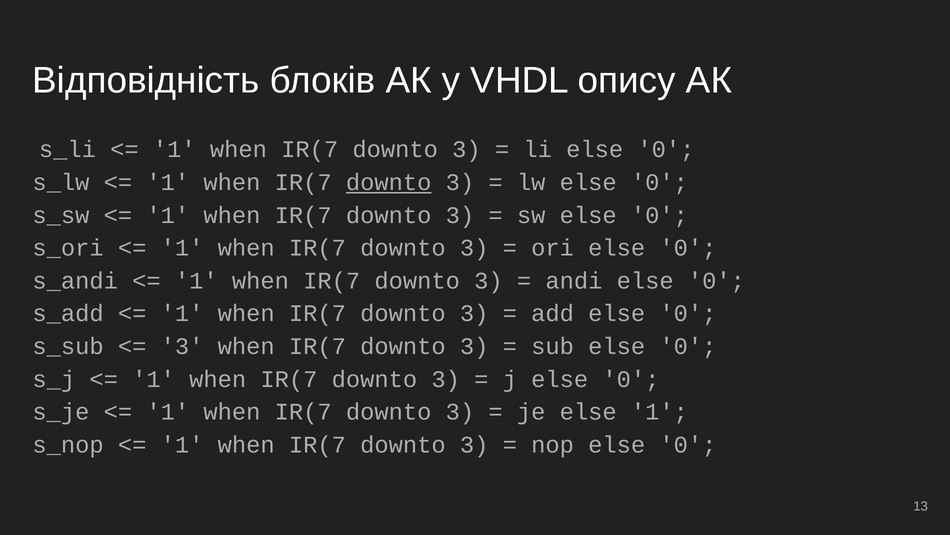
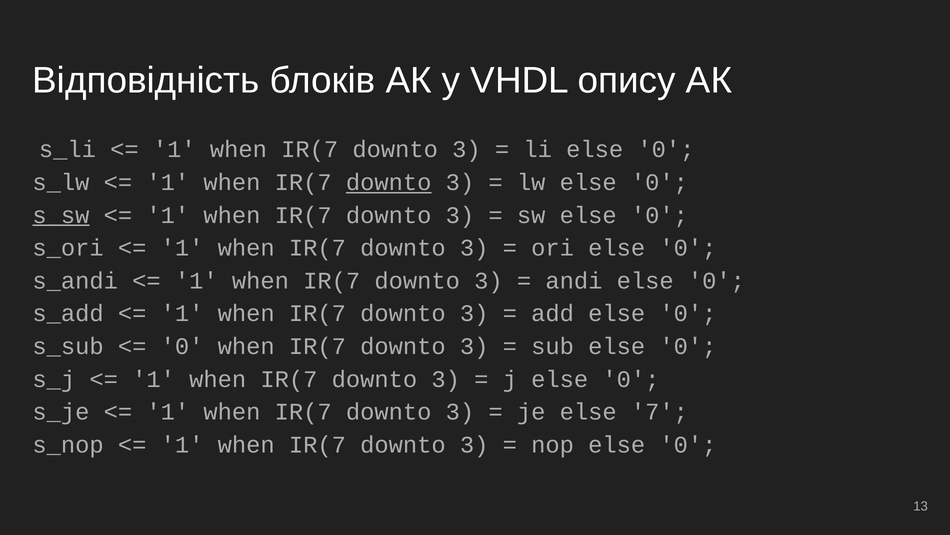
s_sw underline: none -> present (61, 215)
3: 3 -> 0 (182, 346)
else 1: 1 -> 7 (659, 412)
